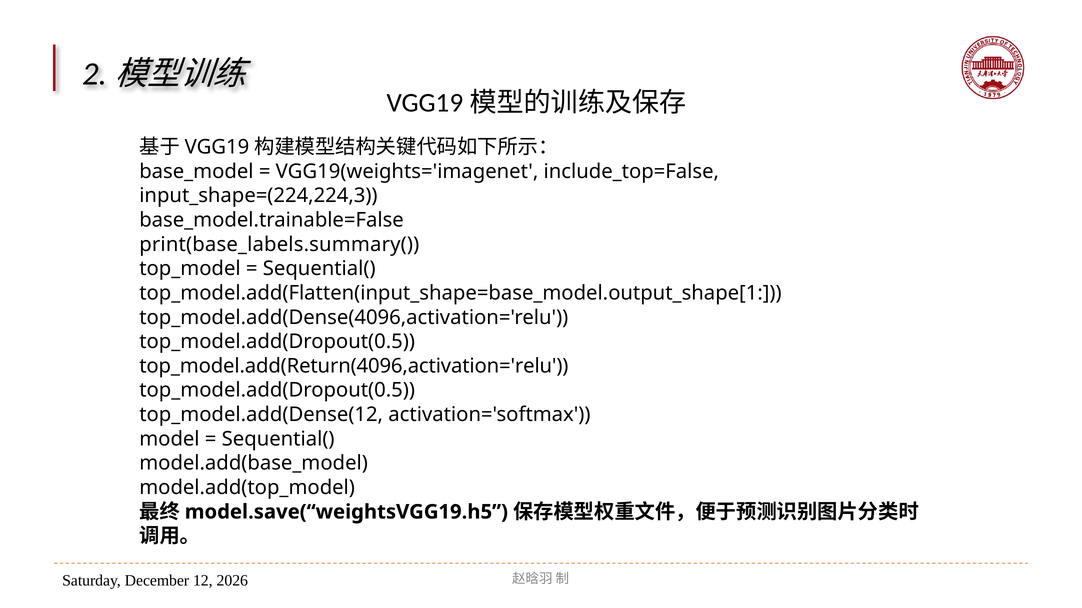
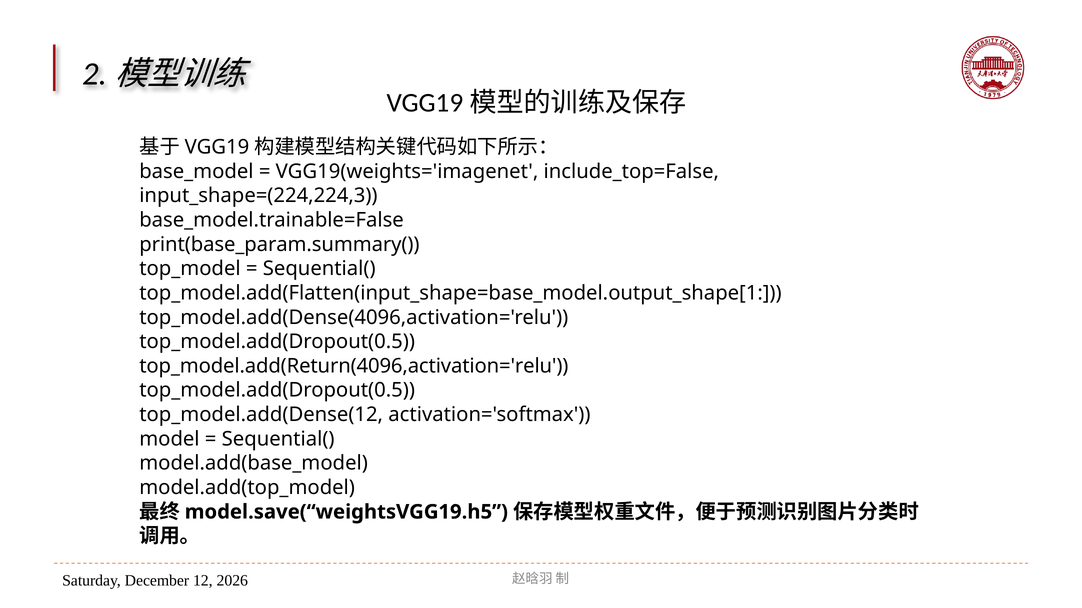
print(base_labels.summary(: print(base_labels.summary( -> print(base_param.summary( (279, 245)
